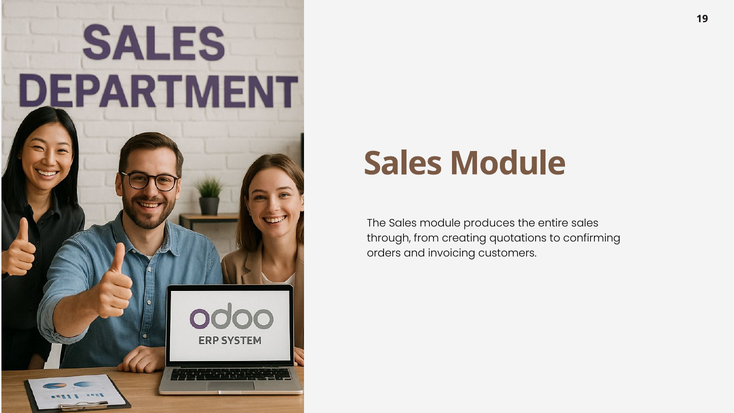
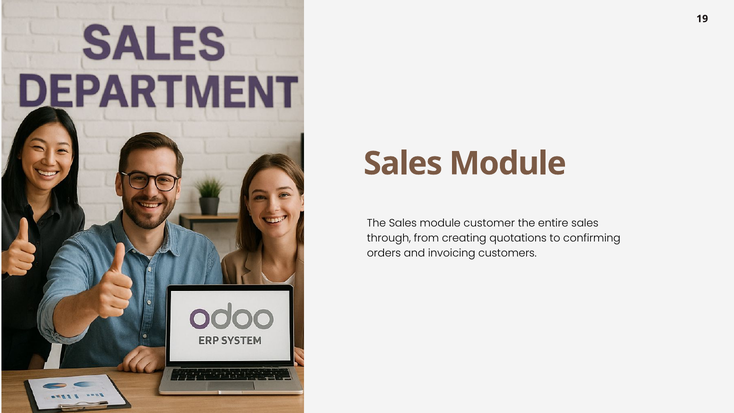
produces: produces -> customer (489, 223)
